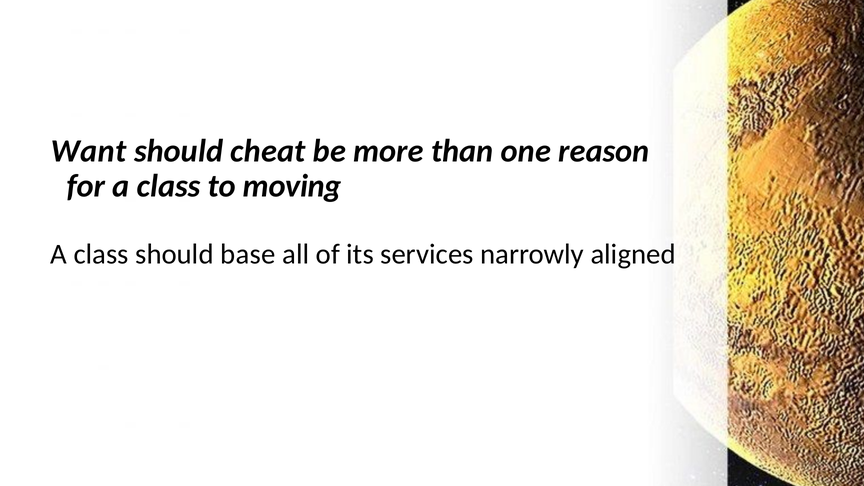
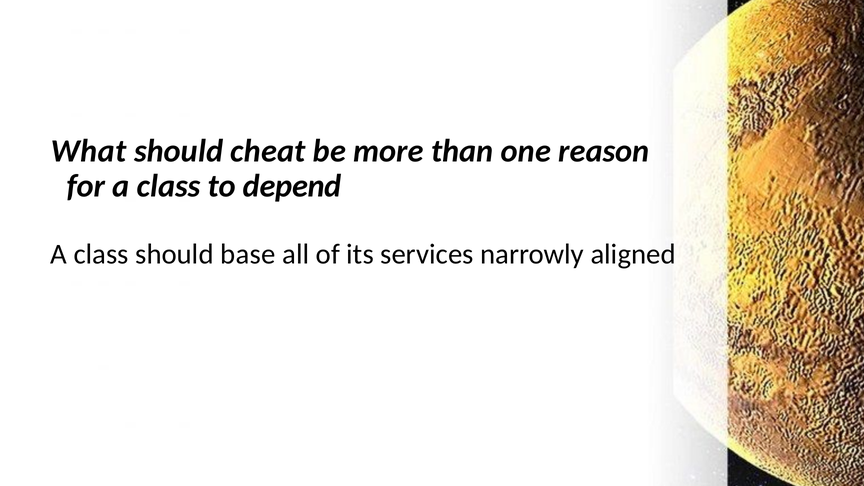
Want: Want -> What (88, 151)
moving: moving -> depend (292, 186)
